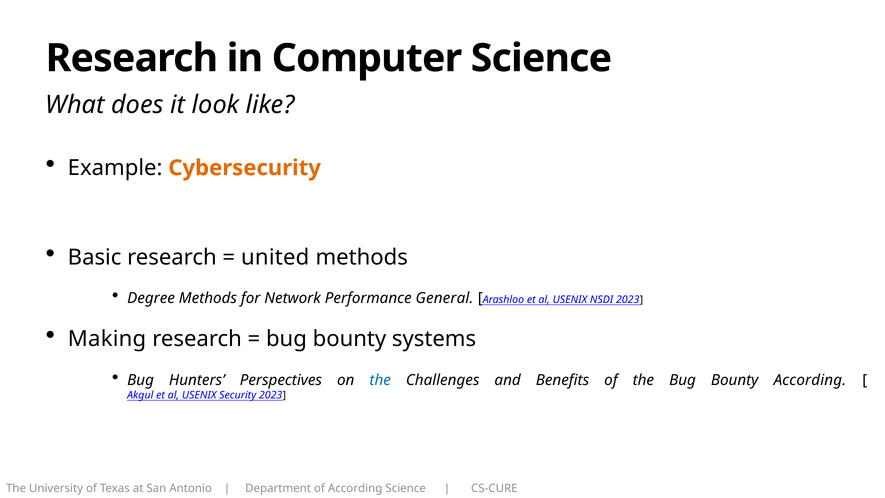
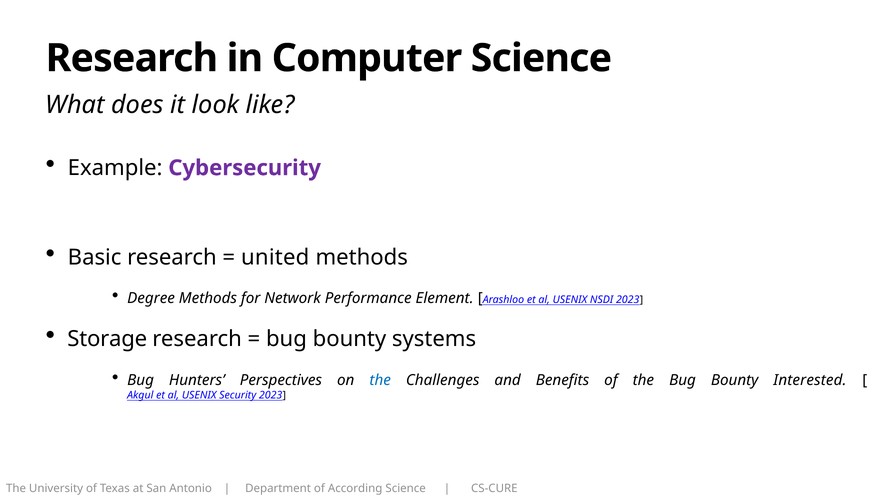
Cybersecurity colour: orange -> purple (245, 168)
General: General -> Element (445, 298)
Making: Making -> Storage (107, 339)
Bounty According: According -> Interested (810, 380)
